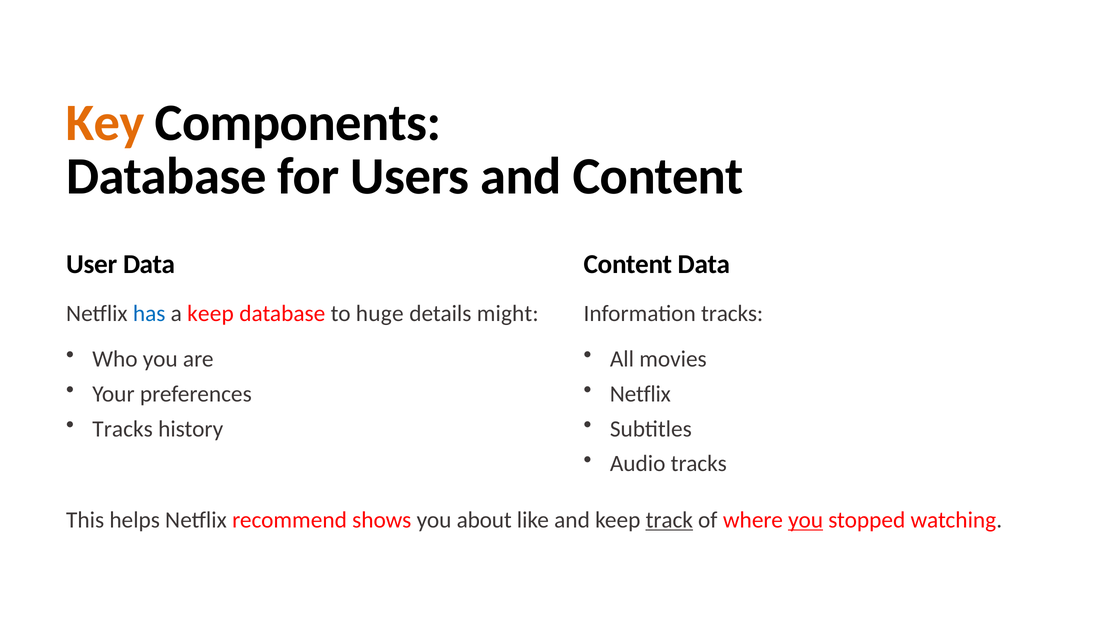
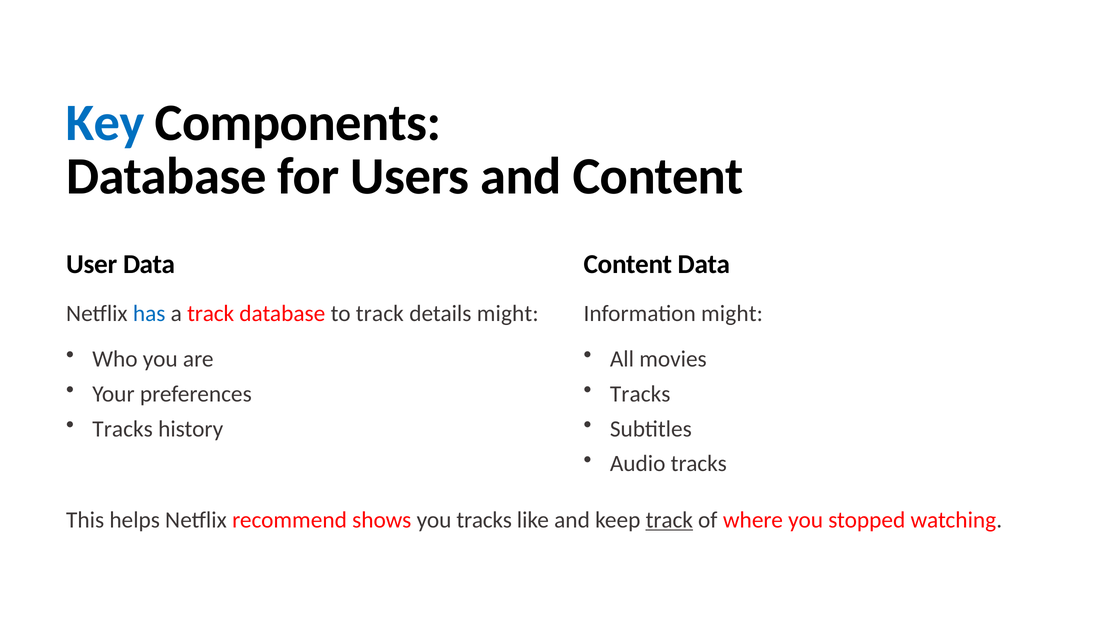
Key colour: orange -> blue (105, 123)
a keep: keep -> track (211, 314)
to huge: huge -> track (380, 314)
Information tracks: tracks -> might (732, 314)
Netflix: Netflix -> Tracks (640, 394)
you about: about -> tracks (484, 520)
you underline: present -> none (806, 520)
